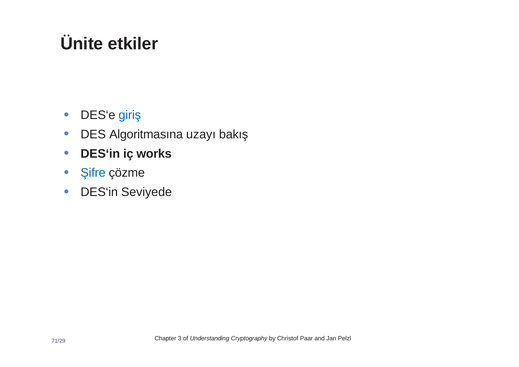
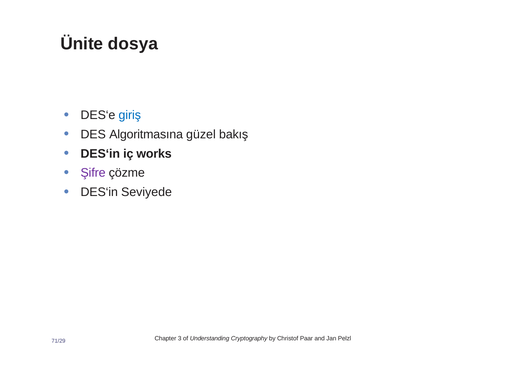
etkiler: etkiler -> dosya (133, 44)
uzayı: uzayı -> güzel (201, 134)
Şifre colour: blue -> purple (93, 173)
